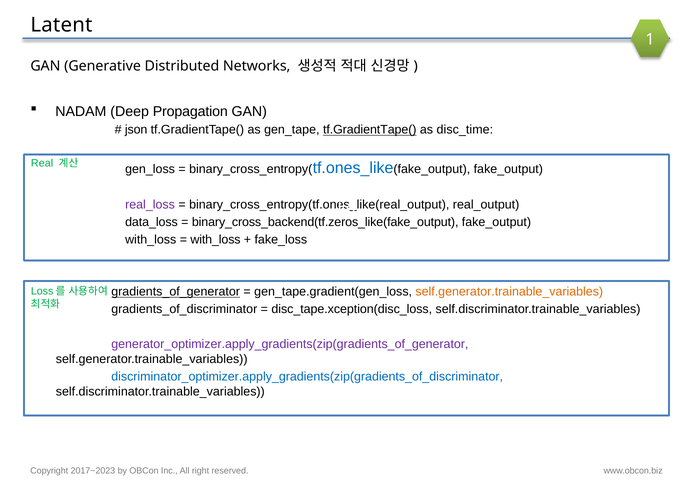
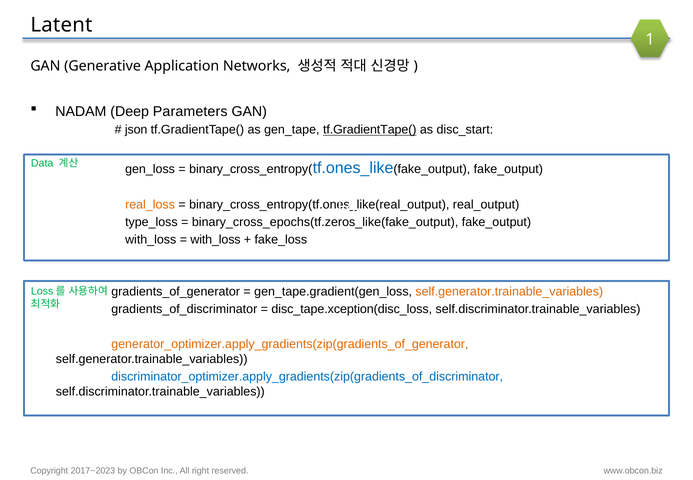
Distributed: Distributed -> Application (182, 66)
Propagation: Propagation -> Parameters (190, 111)
disc_time: disc_time -> disc_start (465, 130)
Real: Real -> Data (42, 163)
real_loss colour: purple -> orange (150, 204)
data_loss: data_loss -> type_loss (151, 222)
binary_cross_backend(tf.zeros_like(fake_output: binary_cross_backend(tf.zeros_like(fake_output -> binary_cross_epochs(tf.zeros_like(fake_output (325, 222)
gradients_of_generator underline: present -> none (176, 292)
generator_optimizer.apply_gradients(zip(gradients_of_generator colour: purple -> orange (290, 344)
